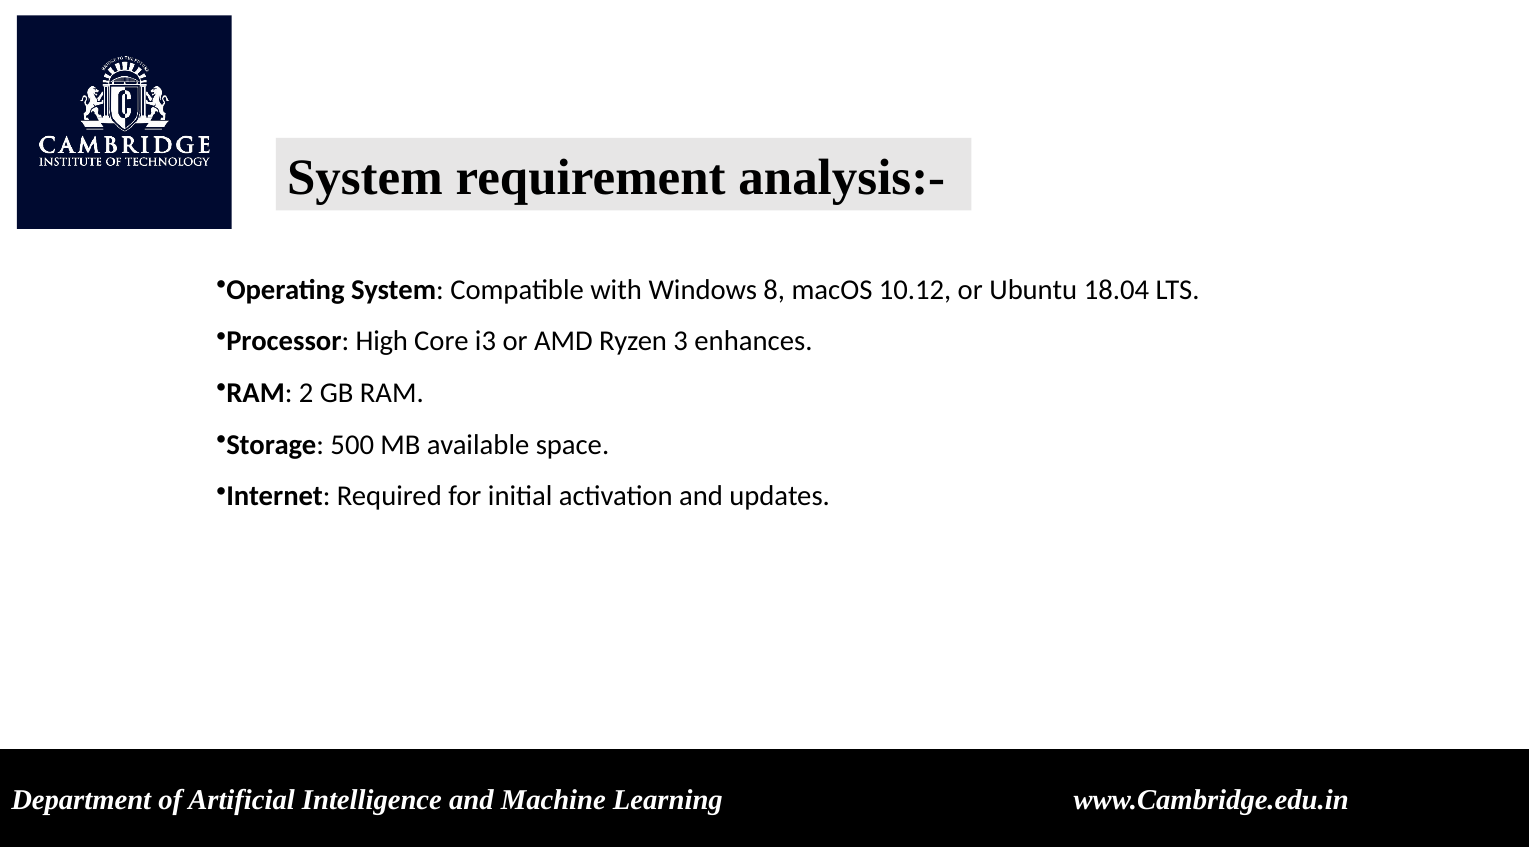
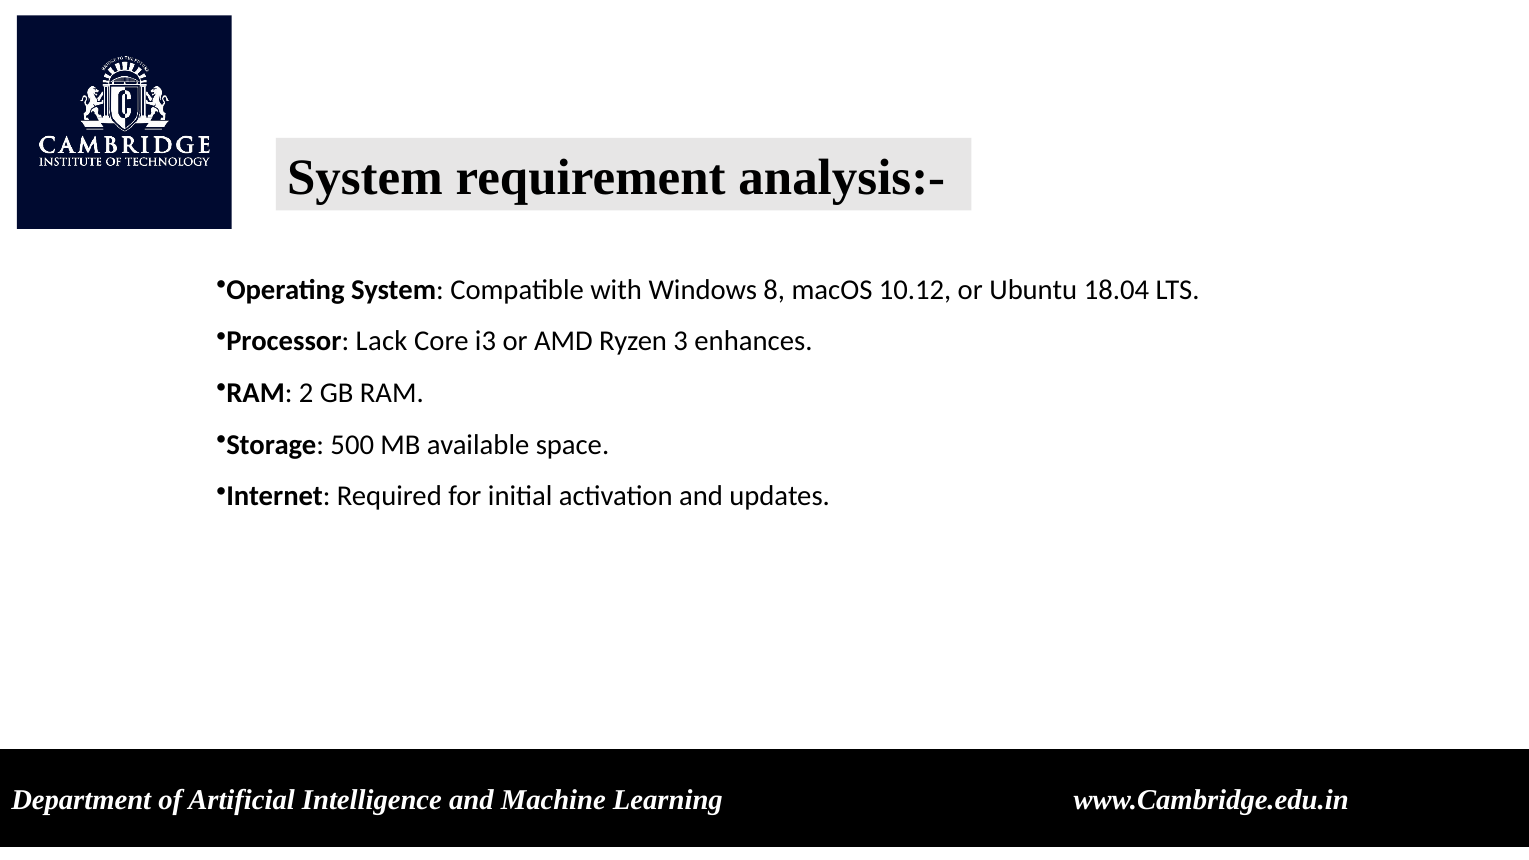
High: High -> Lack (382, 341)
